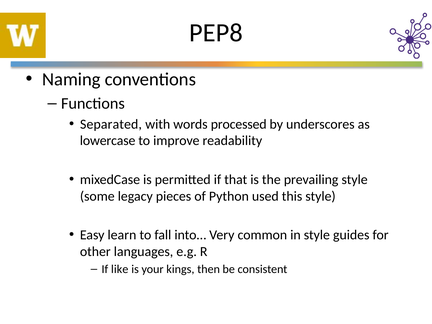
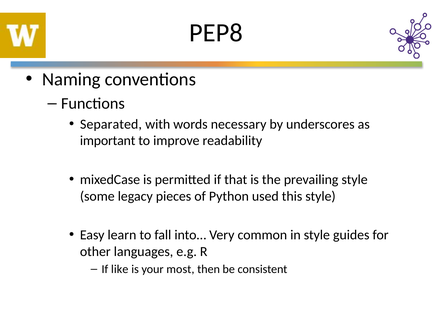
processed: processed -> necessary (239, 124)
lowercase: lowercase -> important (108, 141)
kings: kings -> most (180, 269)
